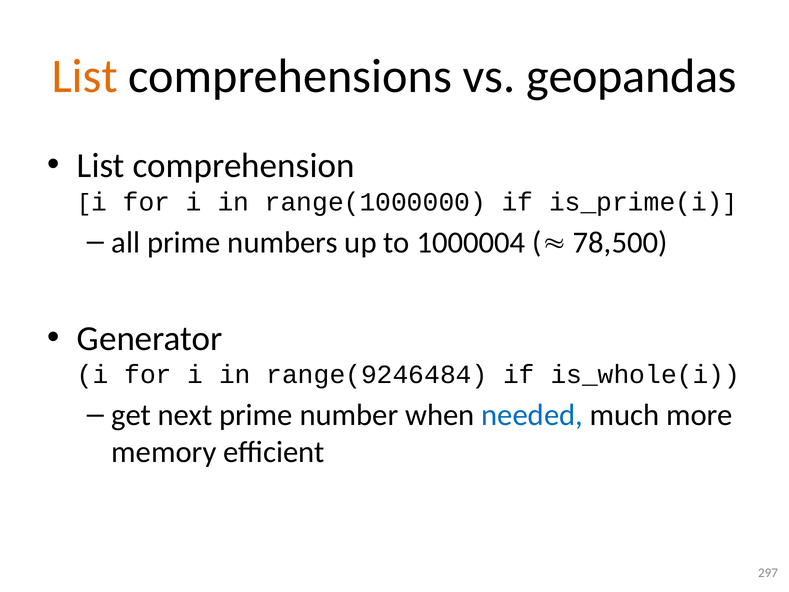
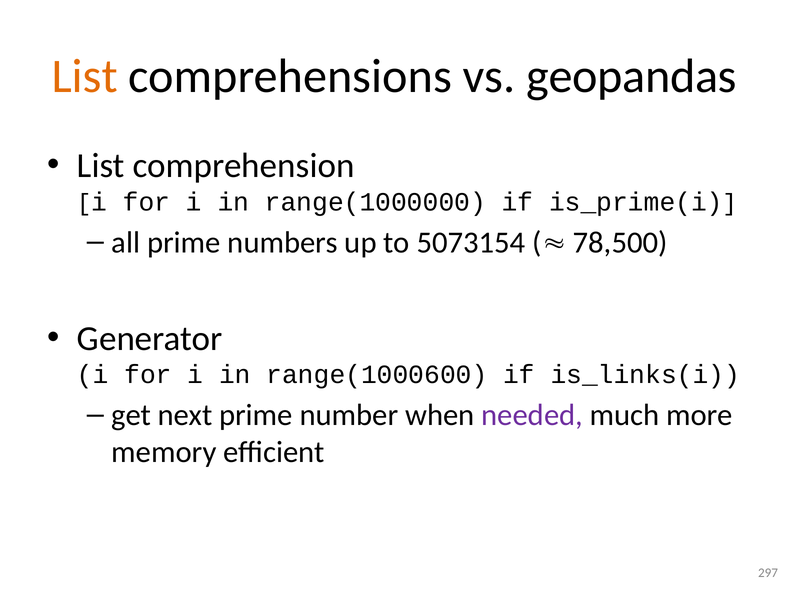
1000004: 1000004 -> 5073154 (471, 242)
range(9246484: range(9246484 -> range(1000600 (377, 375)
is_whole(i: is_whole(i -> is_links(i (645, 375)
needed colour: blue -> purple (532, 415)
